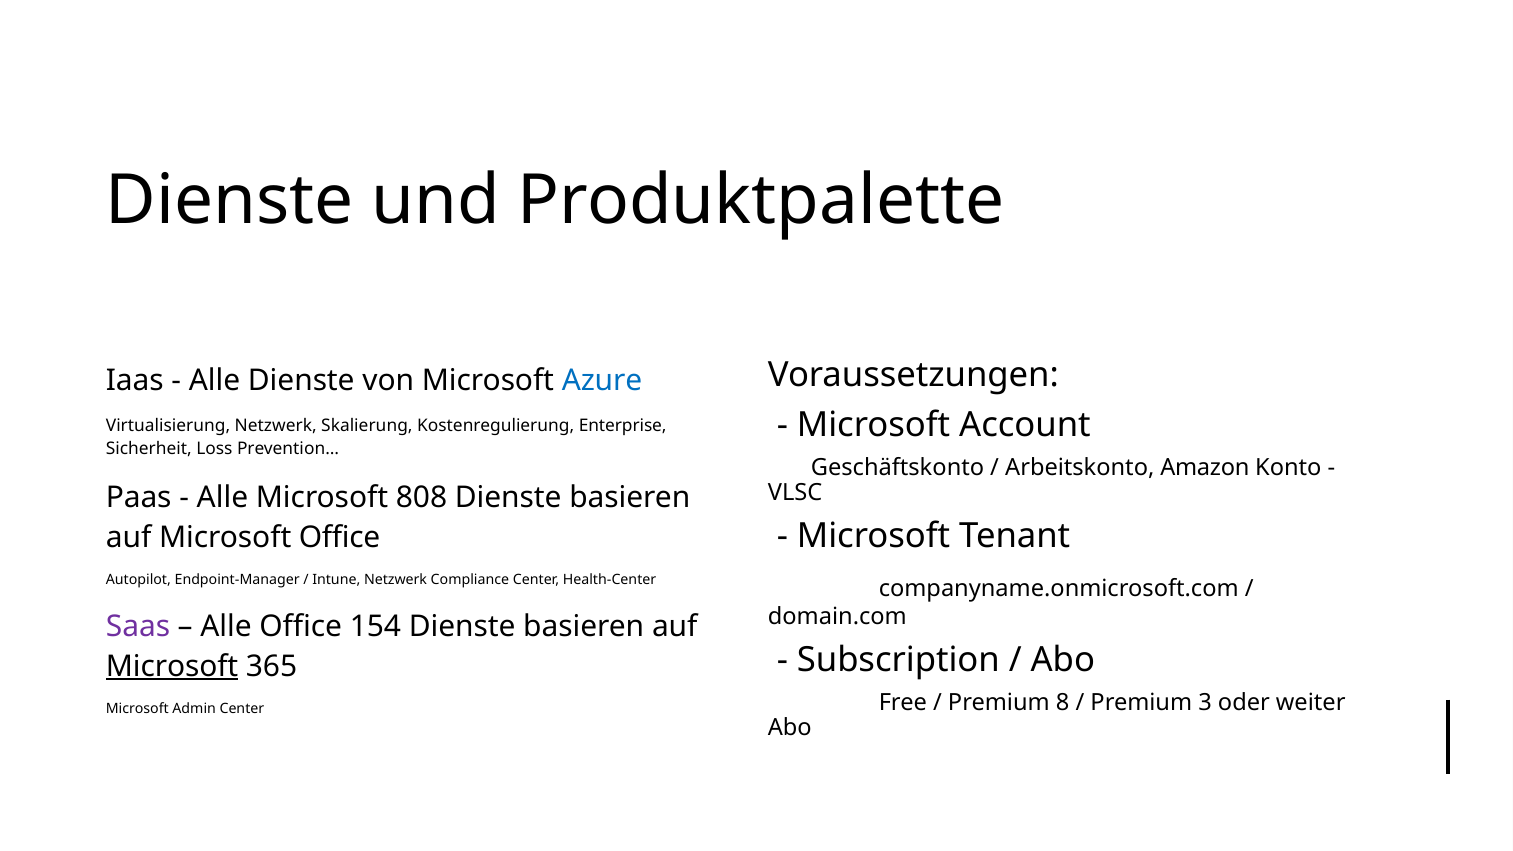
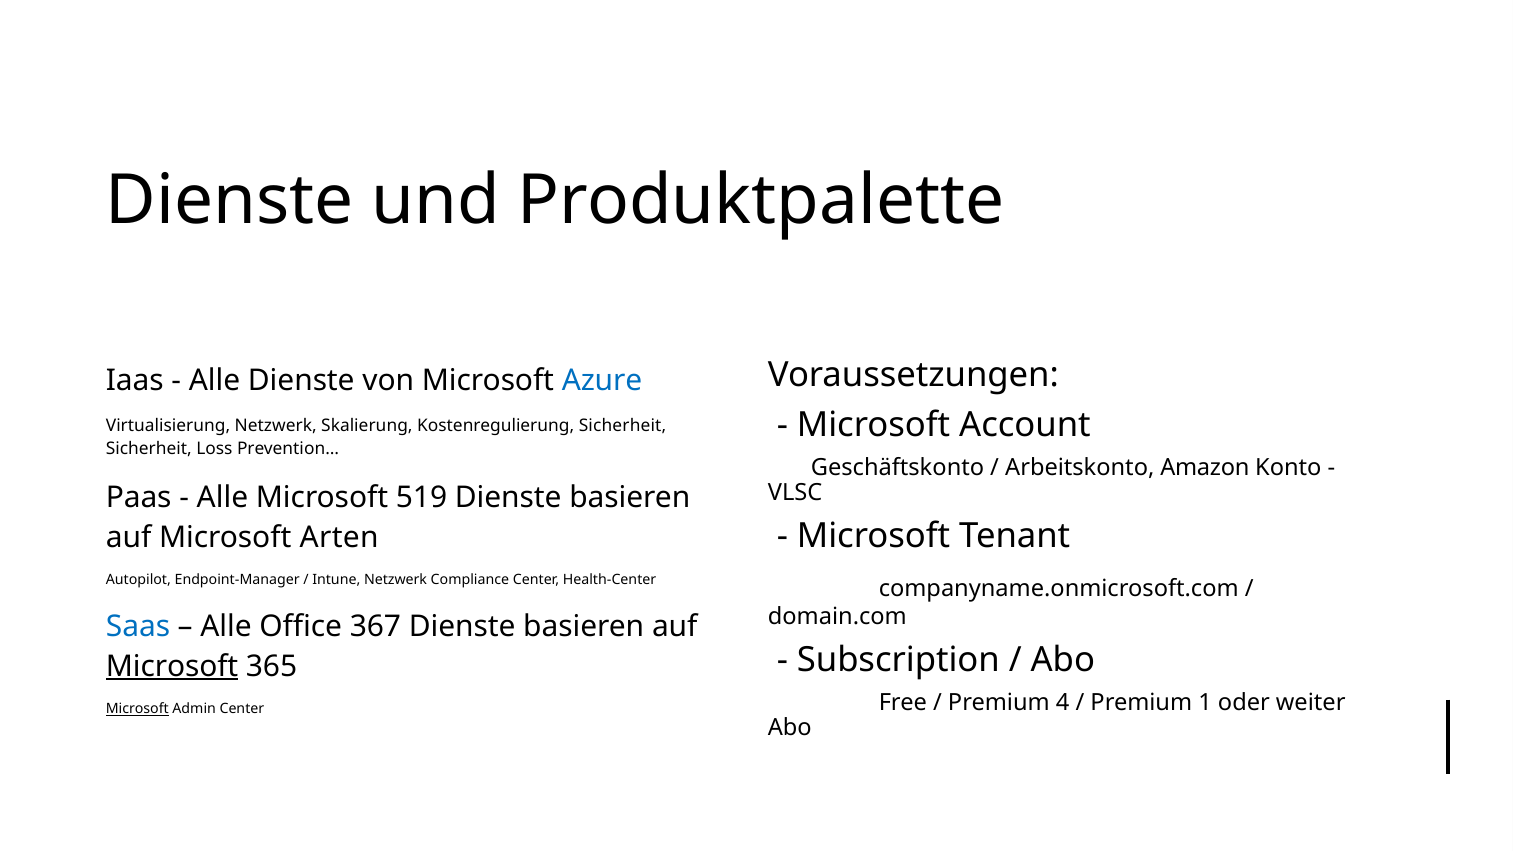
Kostenregulierung Enterprise: Enterprise -> Sicherheit (623, 426)
808: 808 -> 519 (422, 498)
Microsoft Office: Office -> Arten (339, 537)
Saas colour: purple -> blue (138, 627)
154: 154 -> 367 (375, 627)
8: 8 -> 4 (1063, 703)
3: 3 -> 1 (1205, 703)
Microsoft underline: none -> present (137, 709)
